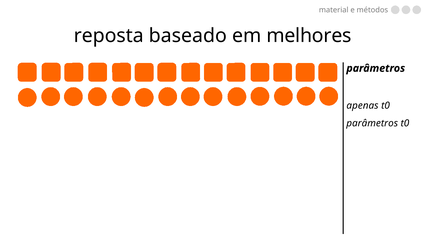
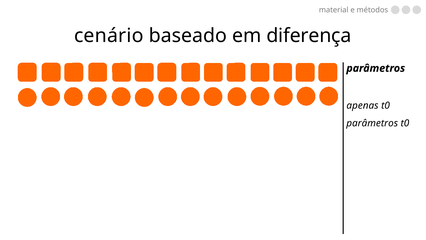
reposta: reposta -> cenário (109, 36)
melhores: melhores -> diferença (309, 36)
